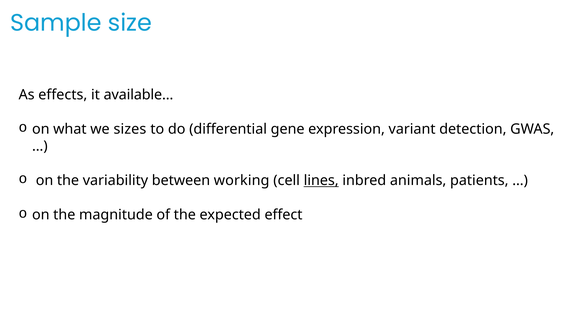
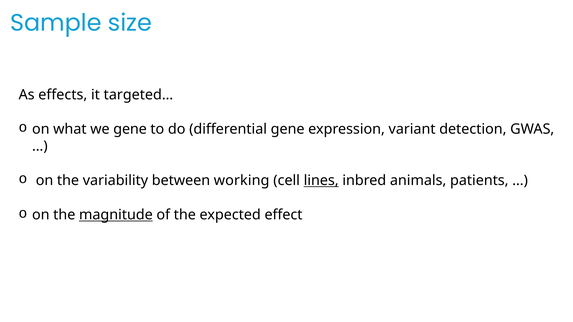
available…: available… -> targeted… (138, 95)
we sizes: sizes -> gene (130, 129)
magnitude underline: none -> present (116, 215)
